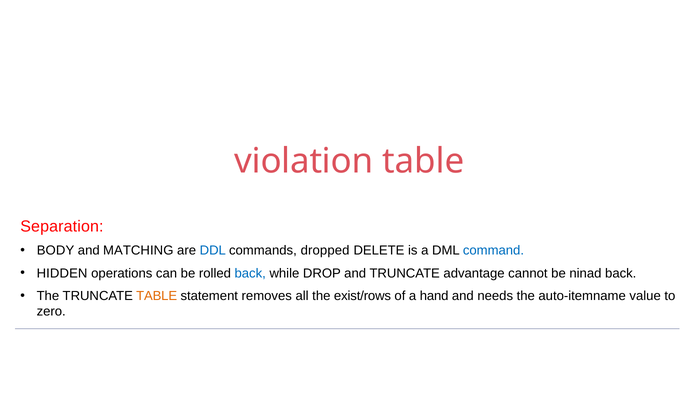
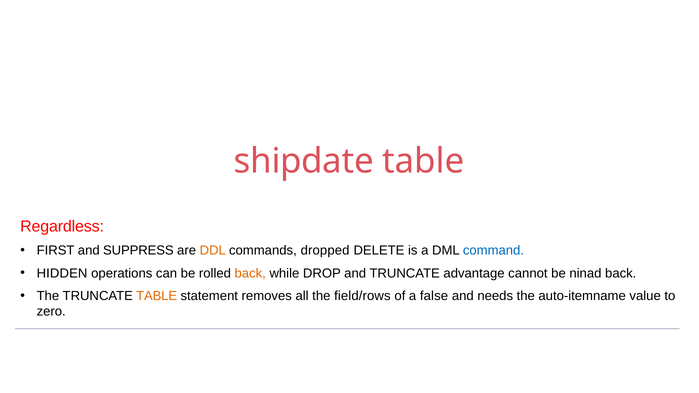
violation: violation -> shipdate (304, 161)
Separation: Separation -> Regardless (62, 226)
BODY: BODY -> FIRST (56, 251)
MATCHING: MATCHING -> SUPPRESS (138, 251)
DDL colour: blue -> orange (213, 251)
back colour: blue -> orange (250, 273)
exist/rows: exist/rows -> field/rows (362, 296)
hand: hand -> false (434, 296)
